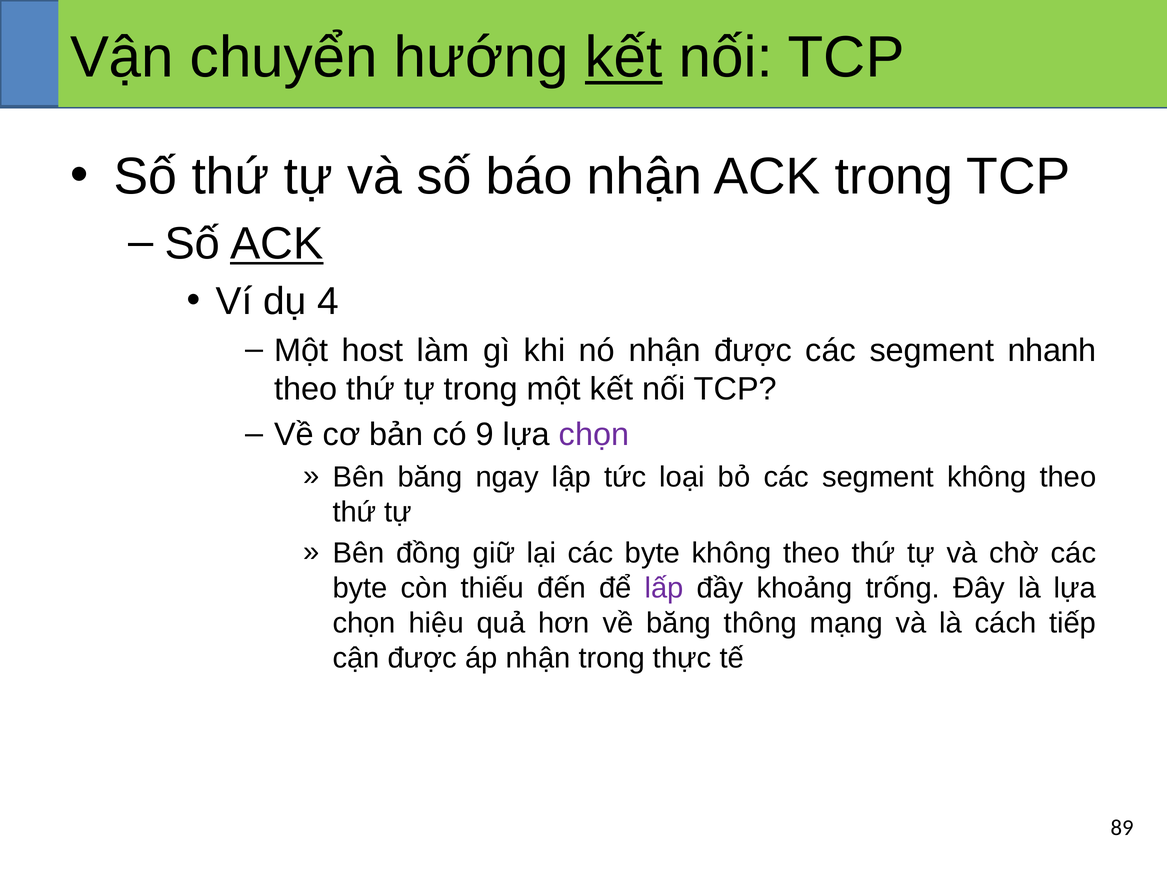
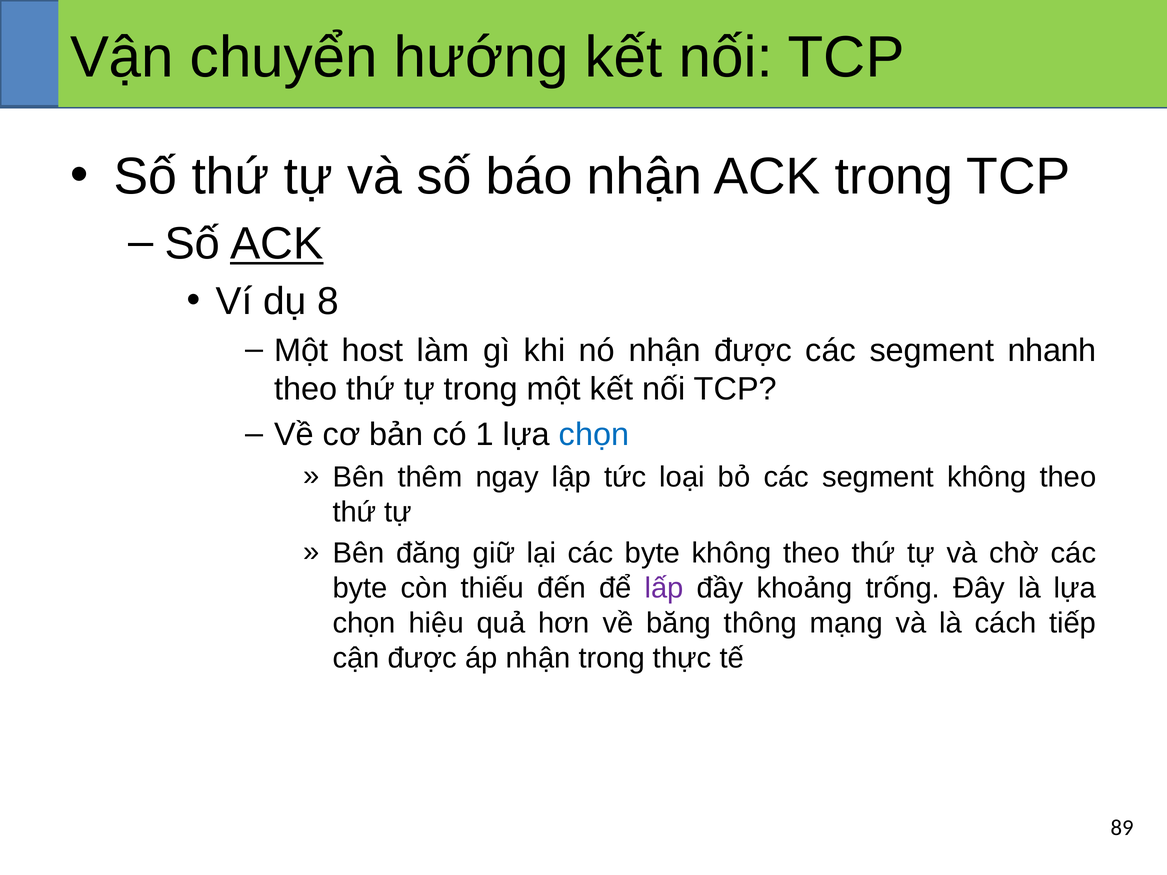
kết underline: present -> none (624, 58)
4: 4 -> 8 (328, 302)
9: 9 -> 1 (485, 435)
chọn colour: purple -> blue (594, 435)
Bên băng: băng -> thêm (430, 477)
đồng: đồng -> đăng (429, 553)
